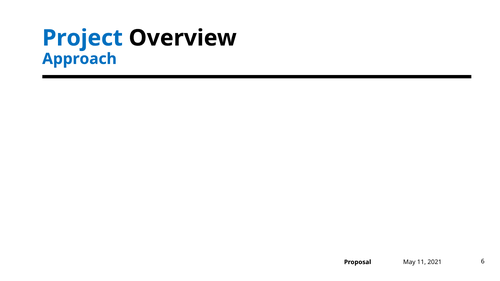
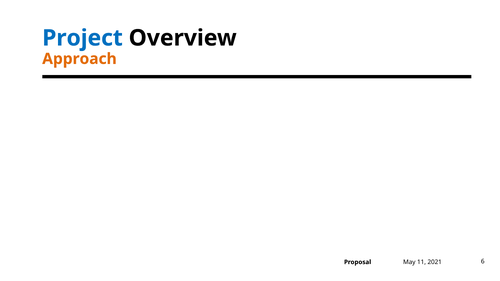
Approach colour: blue -> orange (79, 59)
